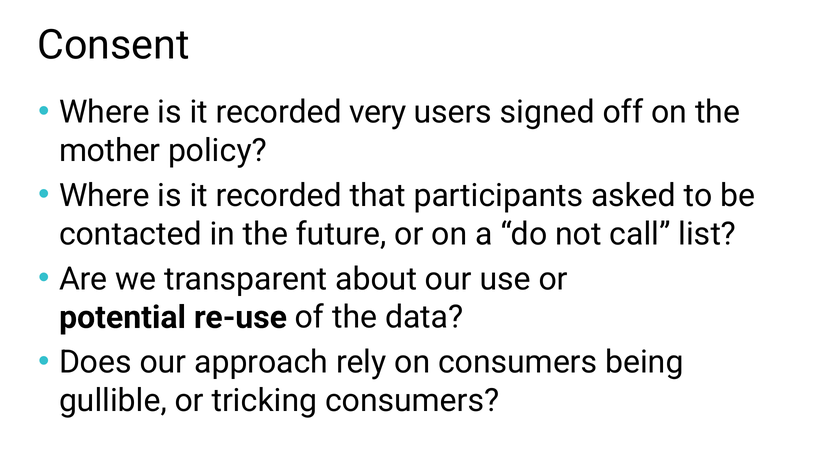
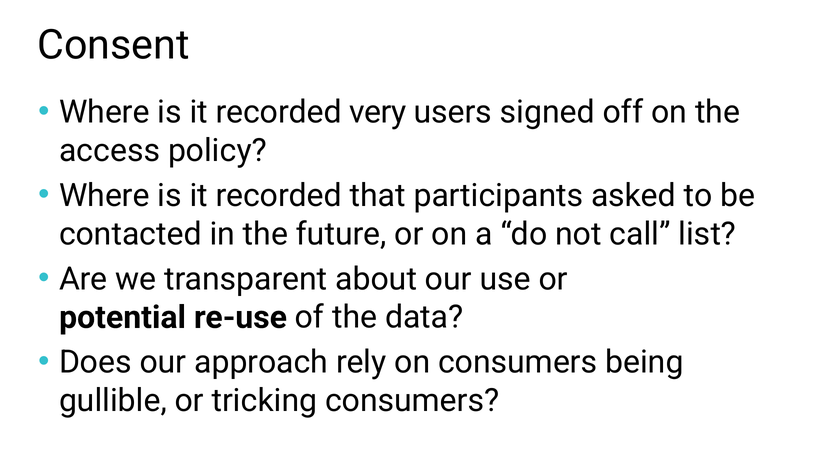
mother: mother -> access (110, 151)
